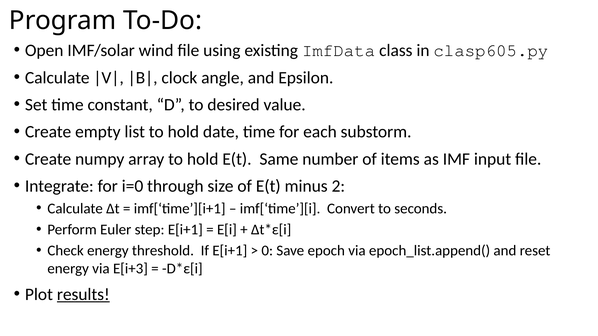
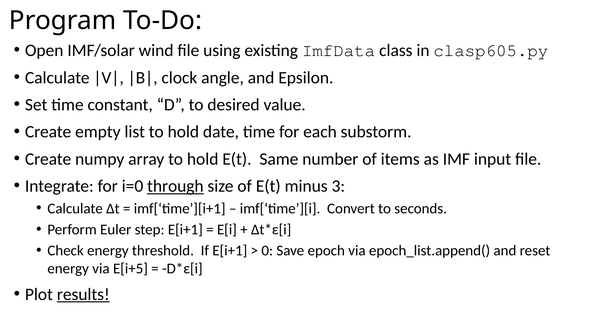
through underline: none -> present (175, 186)
2: 2 -> 3 (338, 186)
E[i+3: E[i+3 -> E[i+5 (130, 269)
